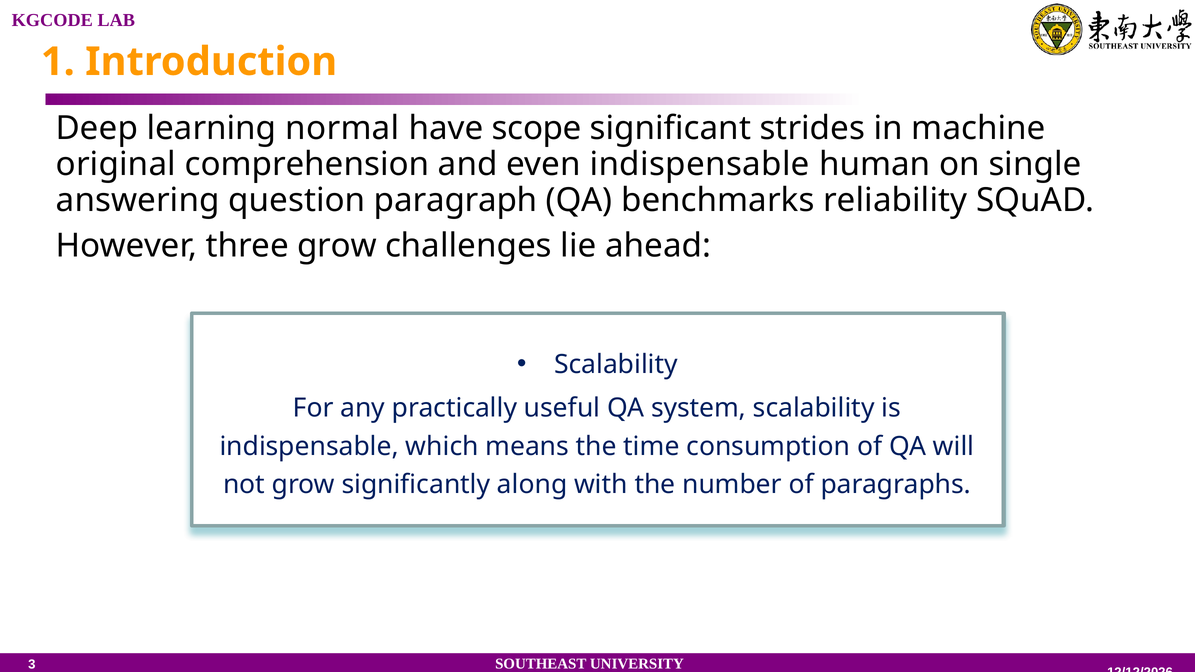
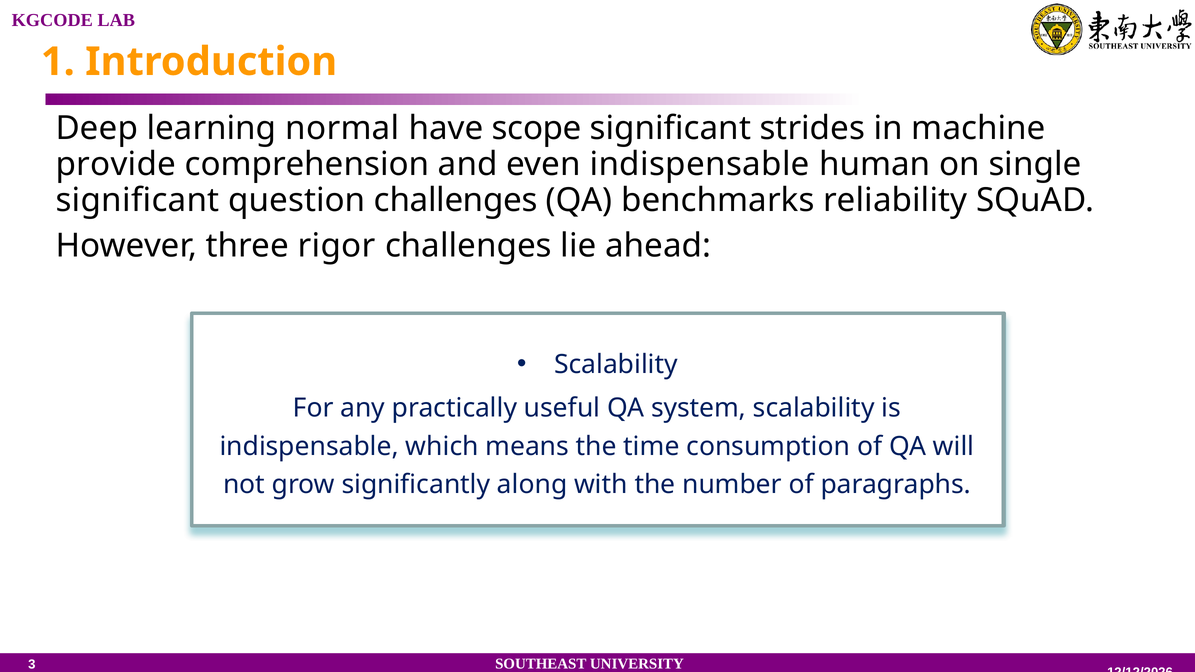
original: original -> provide (116, 164)
answering: answering -> significant (138, 200)
question paragraph: paragraph -> challenges (456, 200)
three grow: grow -> rigor (337, 246)
